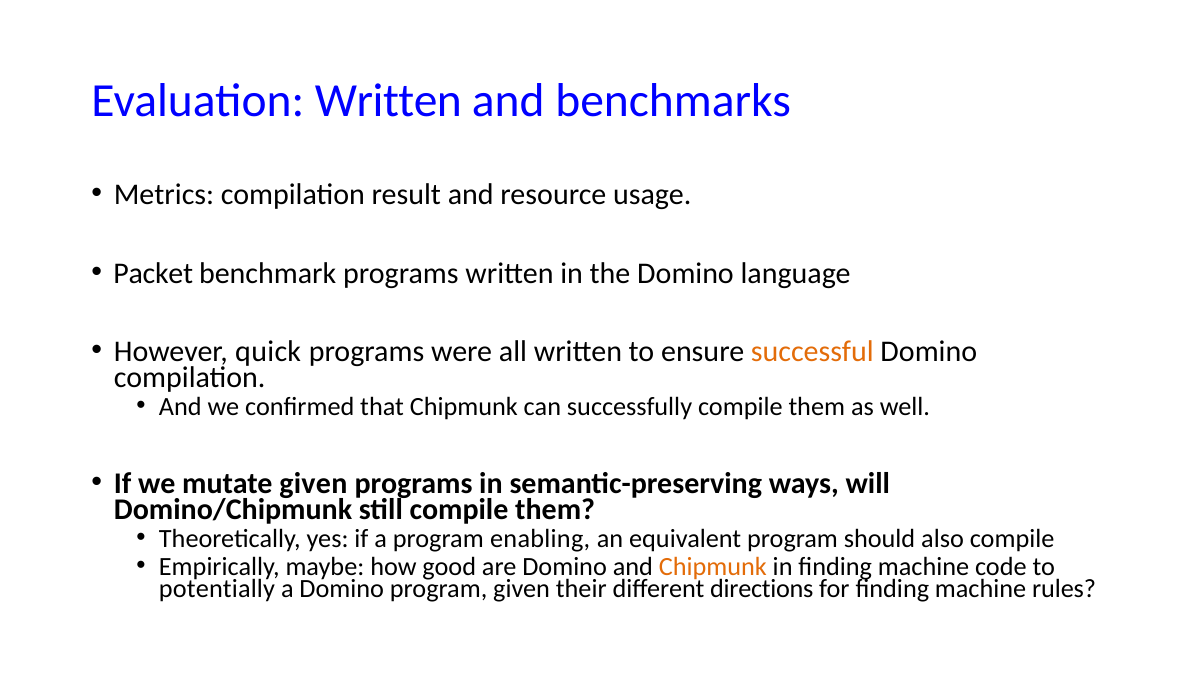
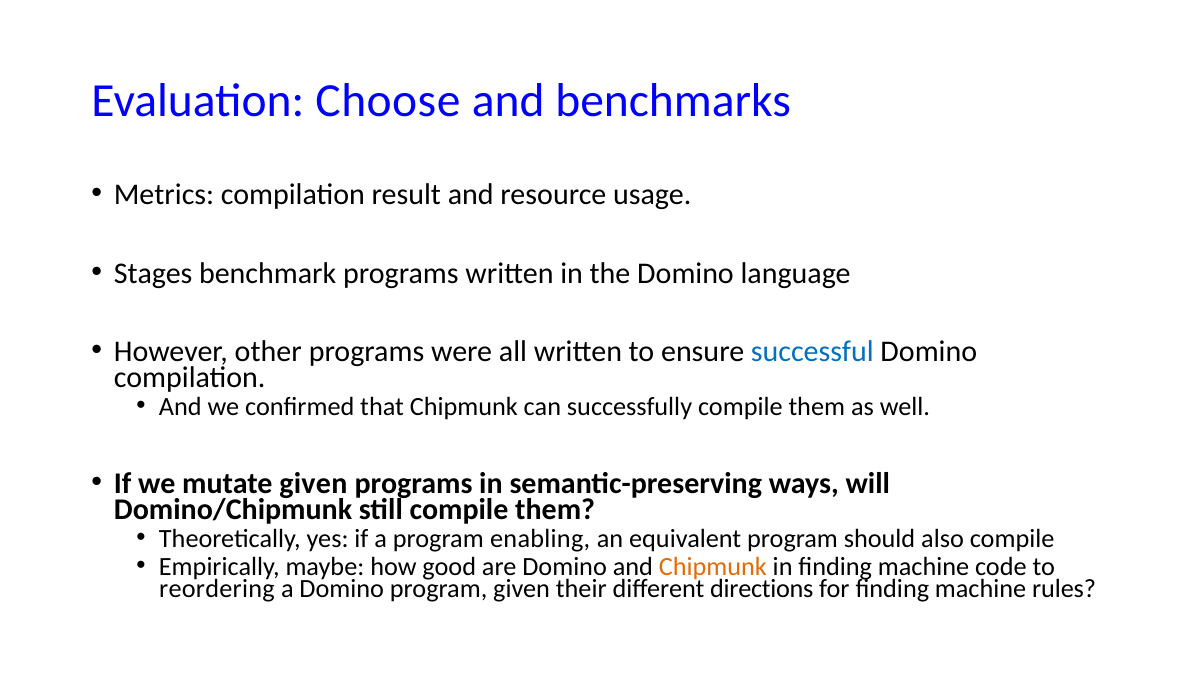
Evaluation Written: Written -> Choose (388, 101)
Packet: Packet -> Stages (153, 273)
quick: quick -> other (268, 352)
successful colour: orange -> blue (812, 352)
potentially: potentially -> reordering (217, 589)
